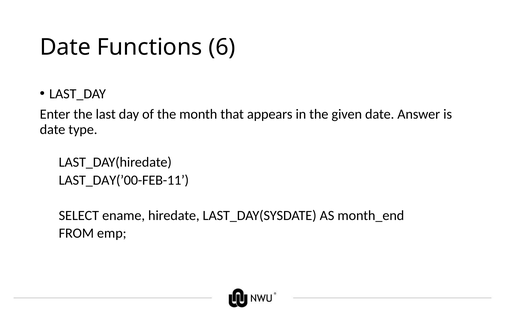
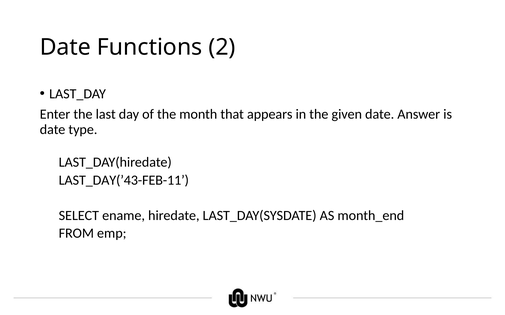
6: 6 -> 2 (222, 47)
LAST_DAY(’00-FEB-11: LAST_DAY(’00-FEB-11 -> LAST_DAY(’43-FEB-11 (124, 180)
